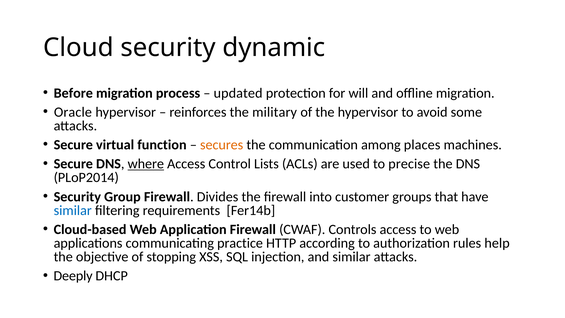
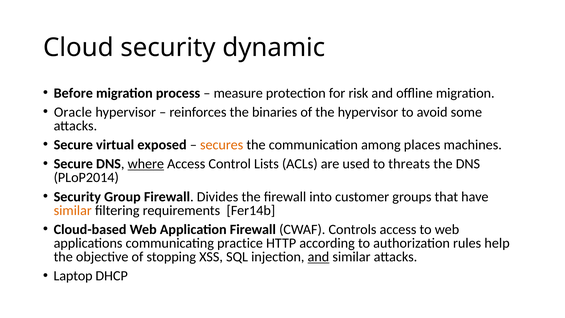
updated: updated -> measure (238, 93)
will: will -> risk (358, 93)
military: military -> binaries (275, 112)
function: function -> exposed (162, 145)
precise: precise -> threats (409, 164)
similar colour: blue -> orange (73, 210)
and underline: none -> present (318, 257)
Deeply: Deeply -> Laptop (73, 276)
